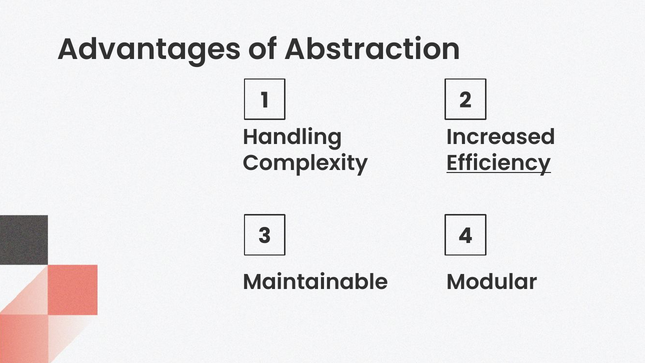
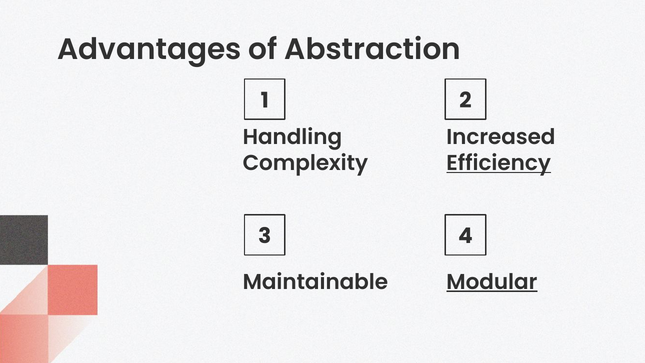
Modular underline: none -> present (492, 282)
